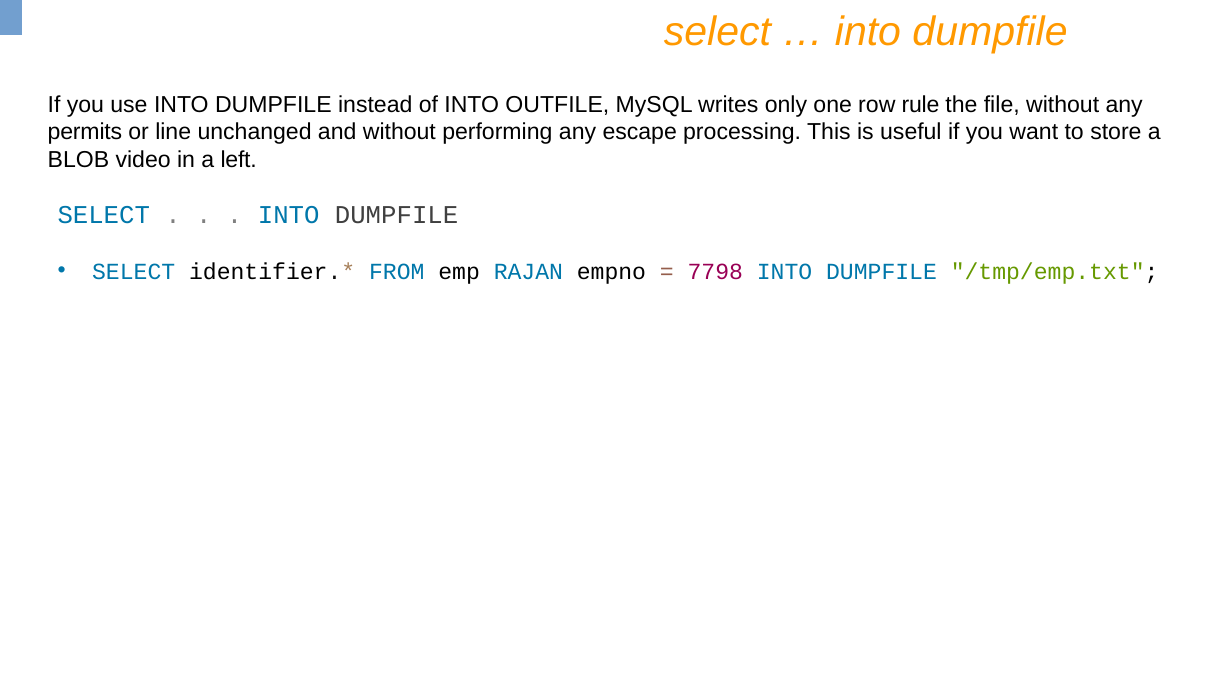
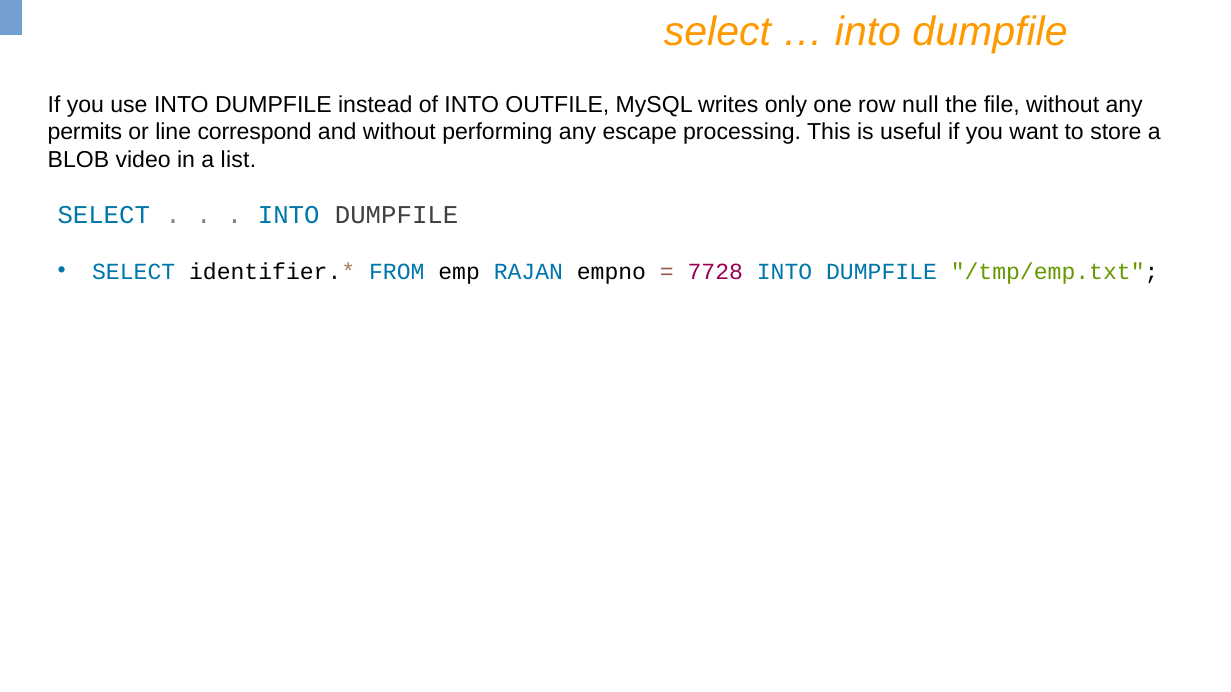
rule: rule -> null (920, 105)
unchanged: unchanged -> correspond (255, 132)
left: left -> list (238, 160)
7798: 7798 -> 7728 (715, 272)
